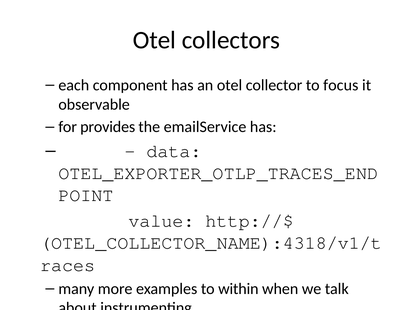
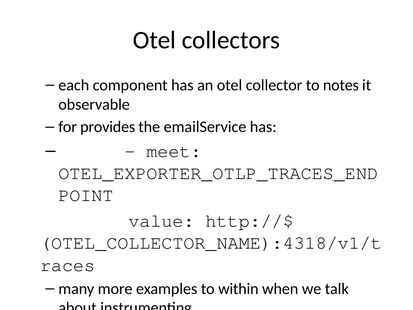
focus: focus -> notes (341, 85)
data: data -> meet (174, 151)
